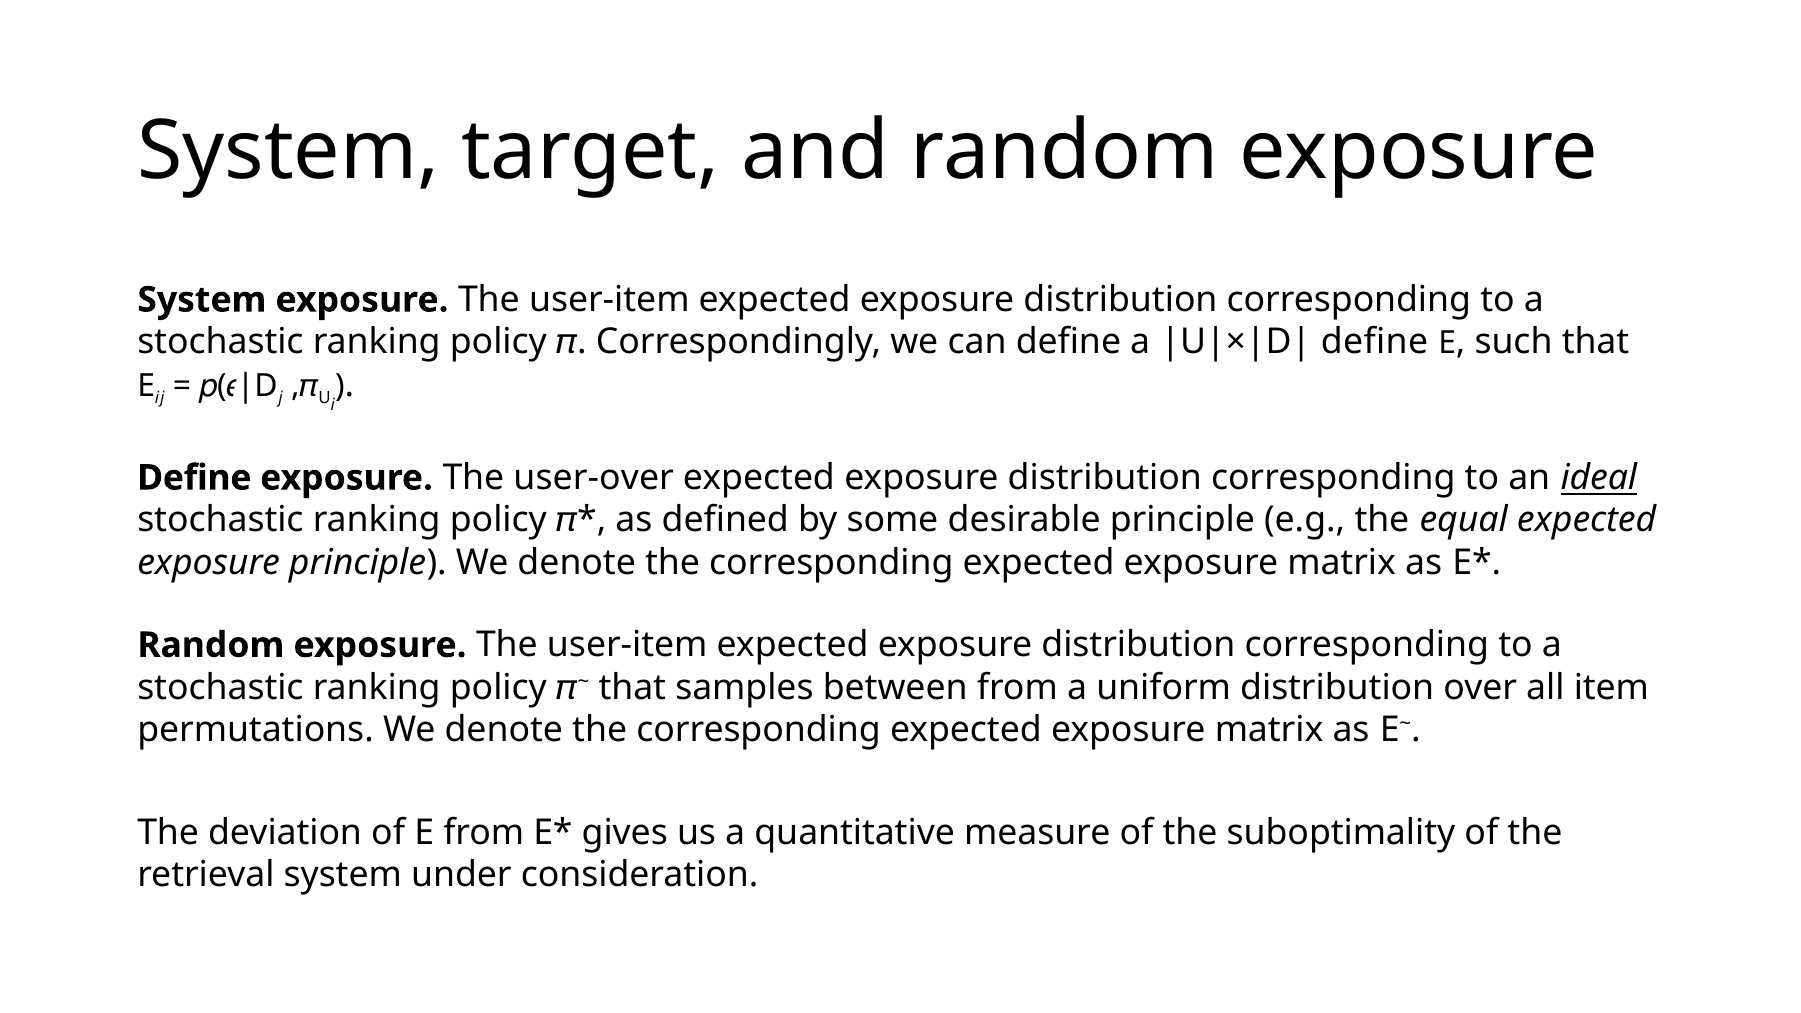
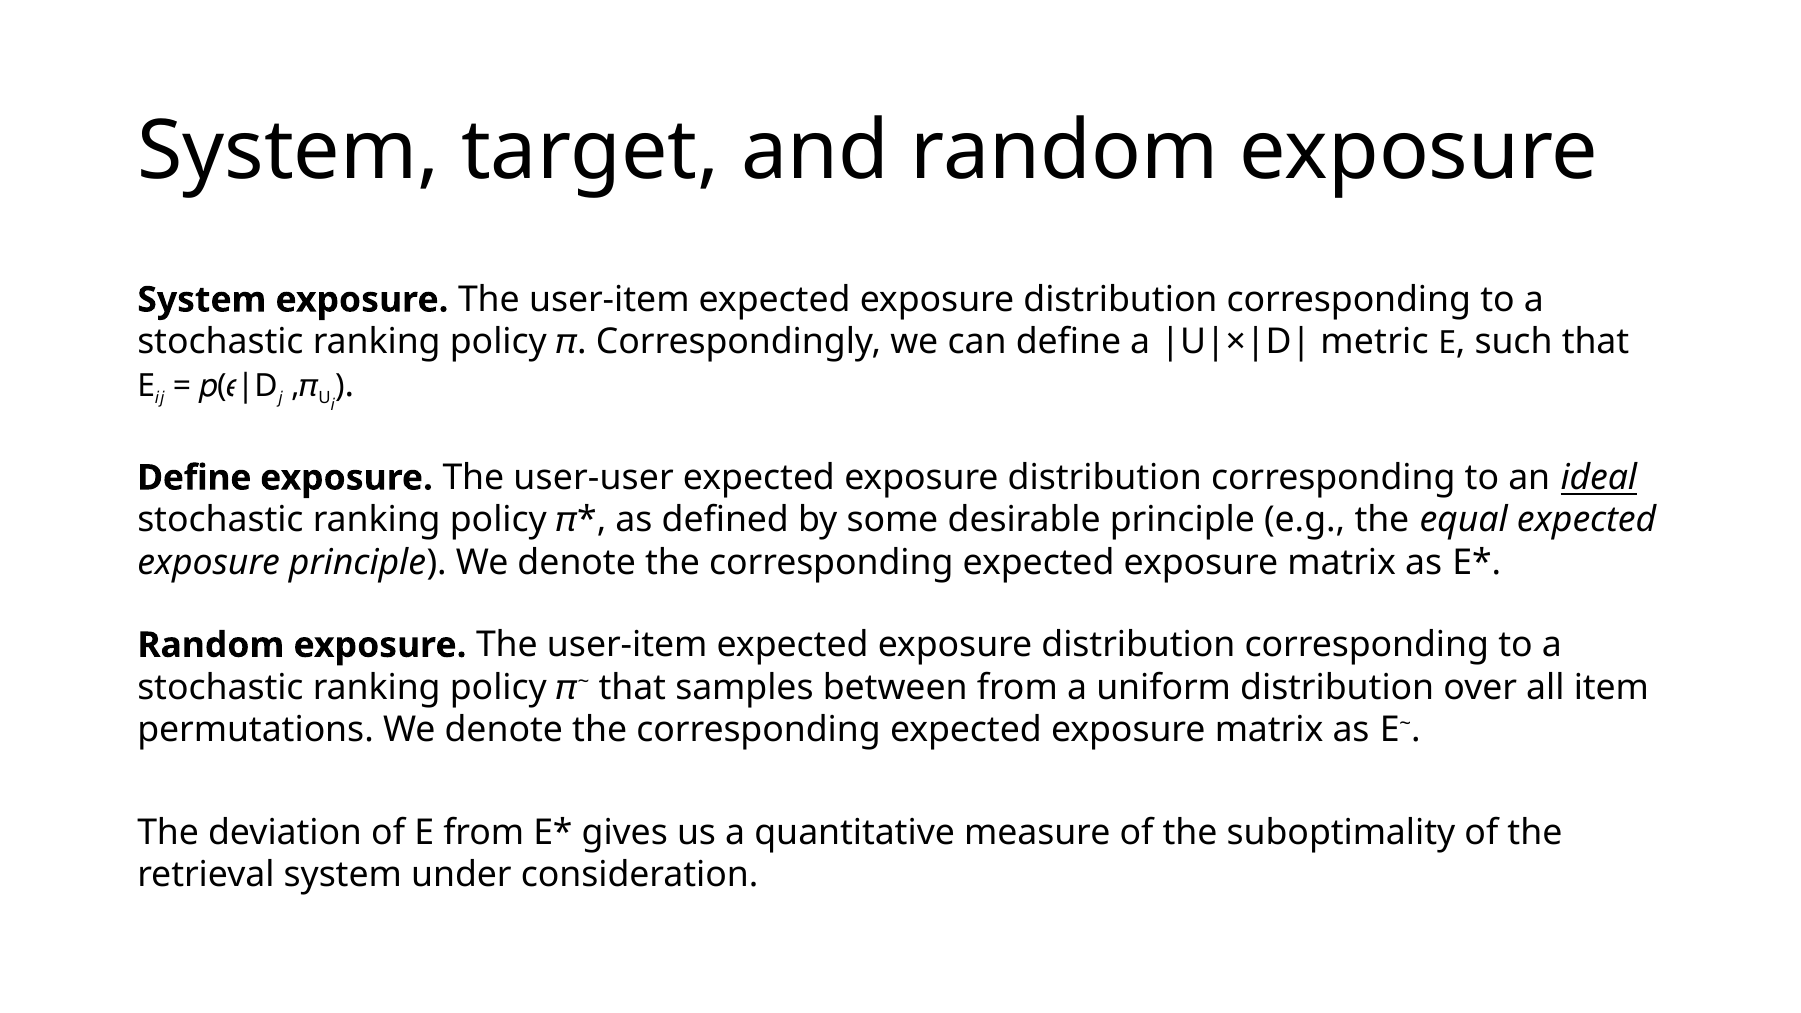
define: define -> metric (1375, 342)
user-over: user-over -> user-user (594, 478)
